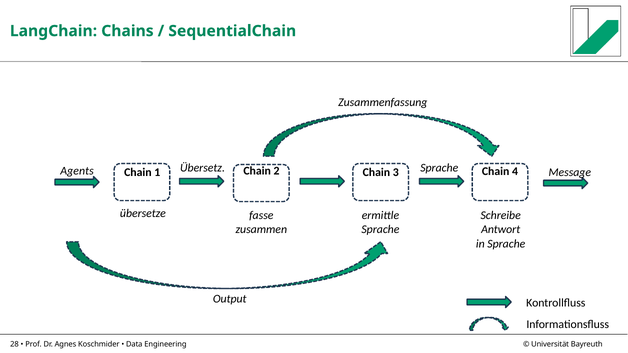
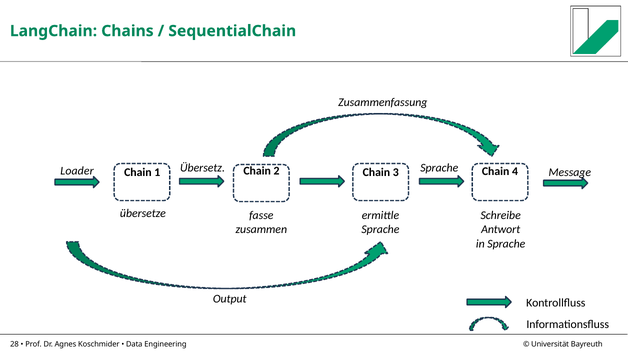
Agents: Agents -> Loader (77, 171)
